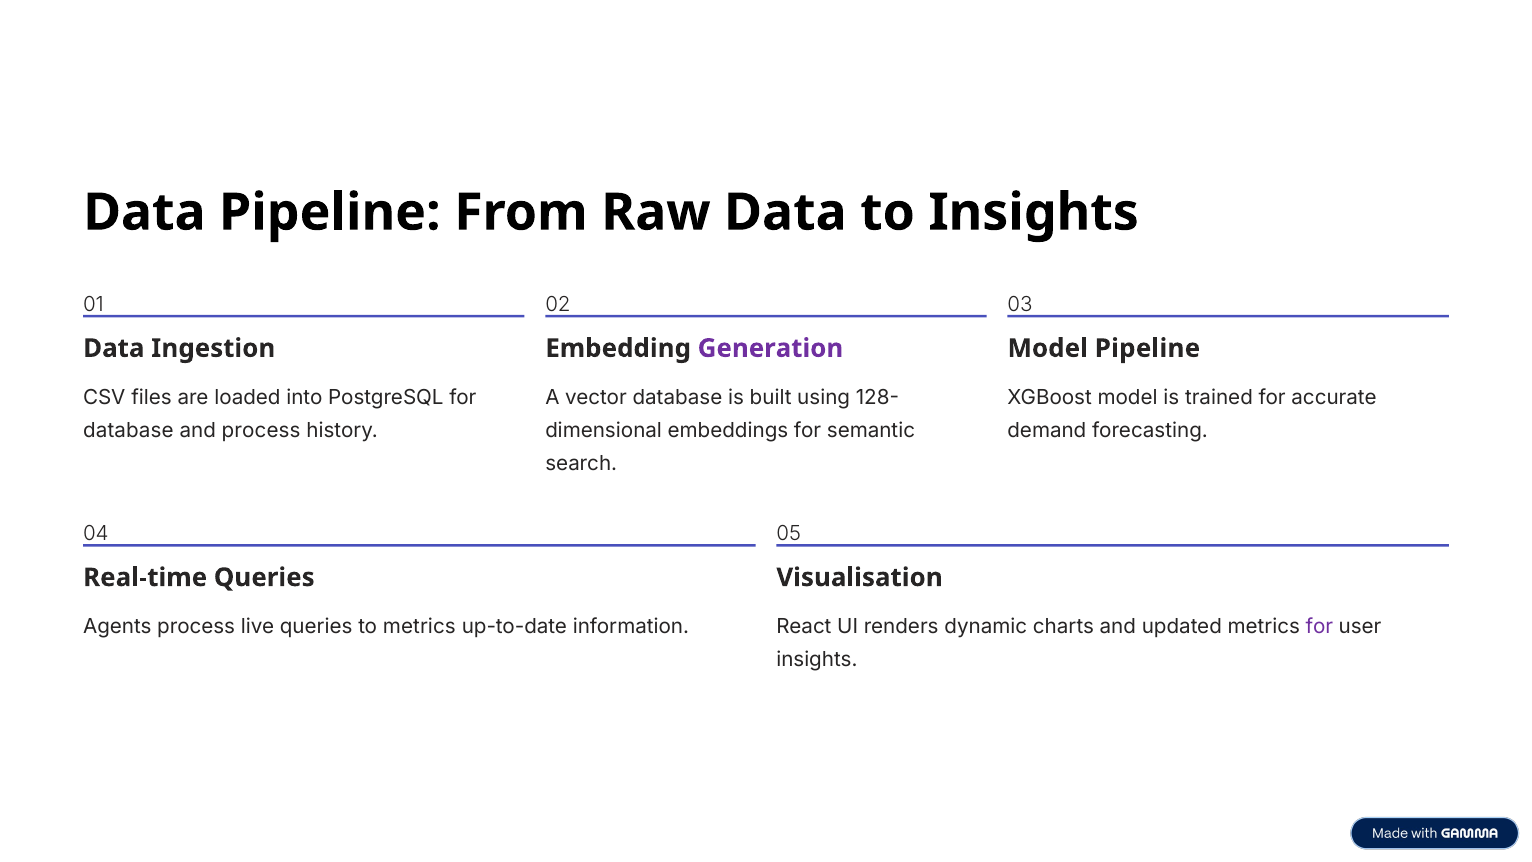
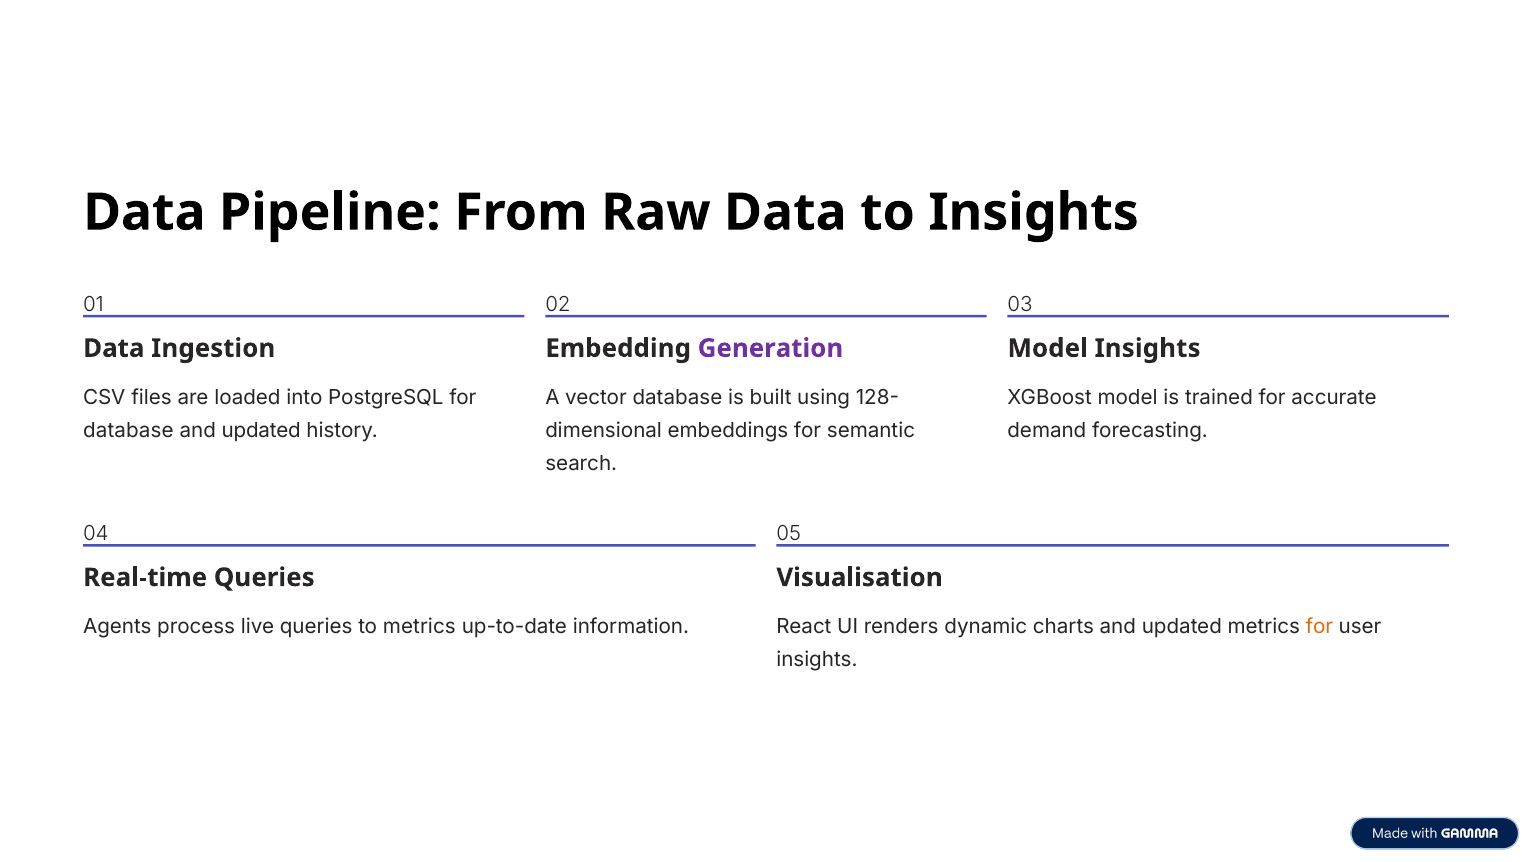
Model Pipeline: Pipeline -> Insights (1148, 348)
process: process -> updated (261, 431)
for colour: purple -> orange (1319, 626)
